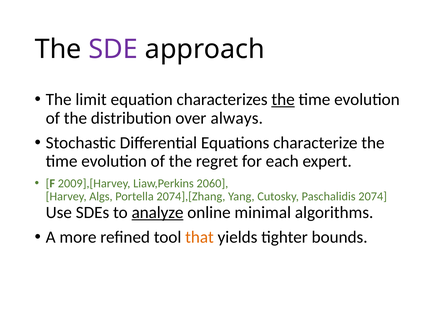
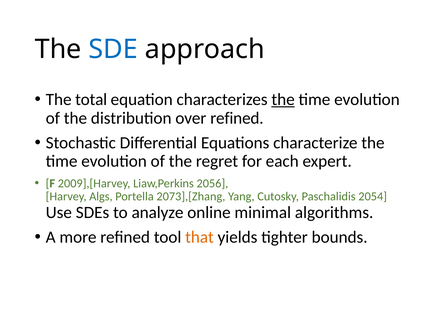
SDE colour: purple -> blue (113, 49)
limit: limit -> total (91, 99)
over always: always -> refined (237, 118)
2060: 2060 -> 2056 (212, 183)
2074],[Zhang: 2074],[Zhang -> 2073],[Zhang (191, 196)
2074: 2074 -> 2054 (373, 196)
analyze underline: present -> none (158, 212)
